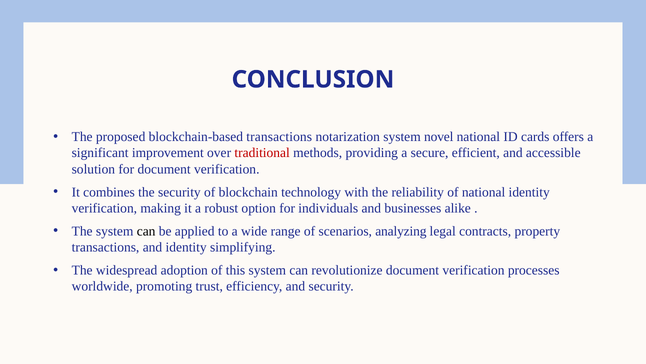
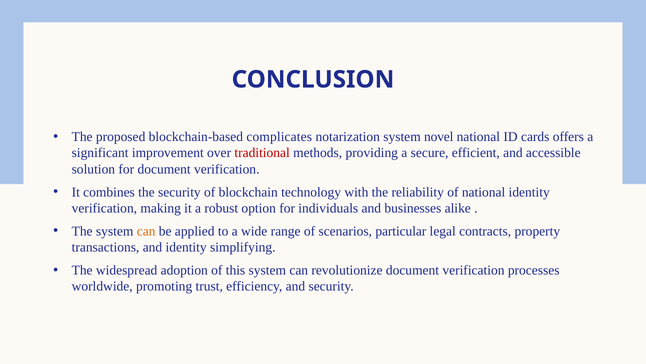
blockchain-based transactions: transactions -> complicates (279, 137)
can colour: black -> orange (146, 231)
analyzing: analyzing -> particular (401, 231)
